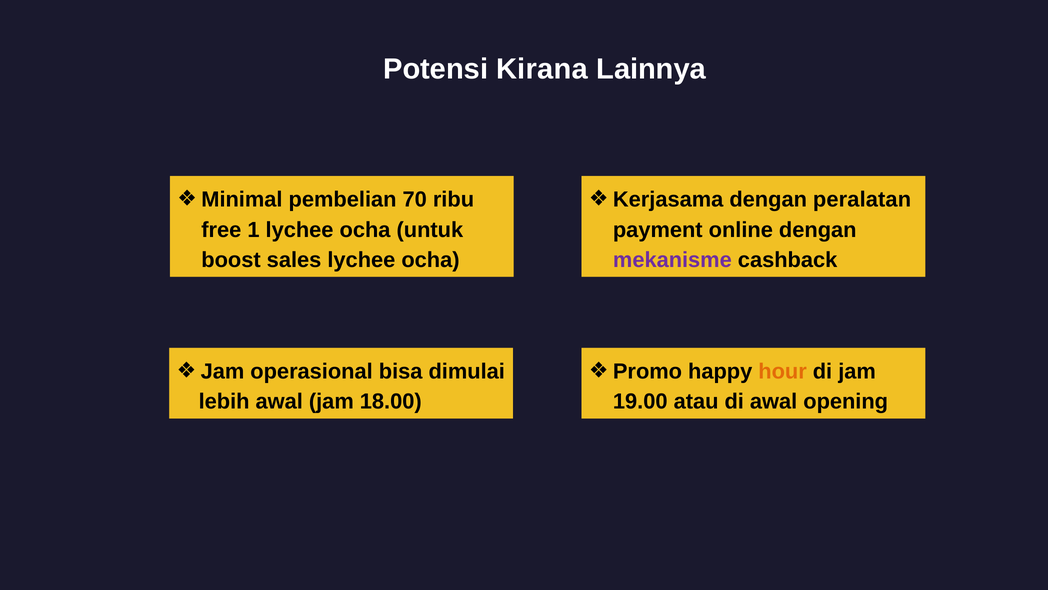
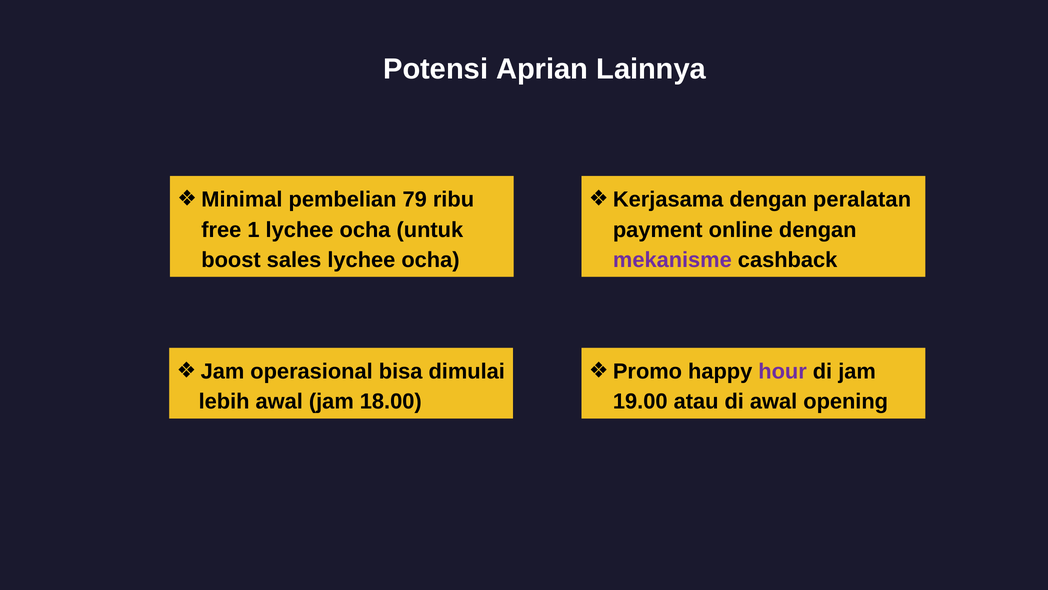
Kirana: Kirana -> Aprian (542, 69)
70: 70 -> 79 (415, 200)
hour colour: orange -> purple (783, 371)
